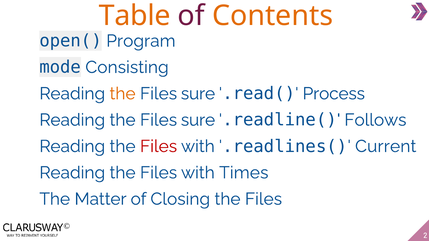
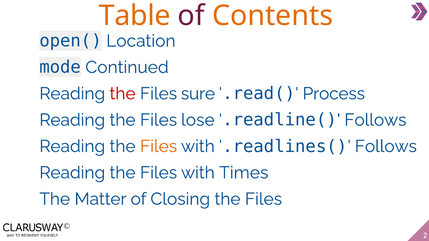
Program: Program -> Location (141, 41)
Consisting: Consisting -> Continued (127, 67)
the colour: orange -> red (123, 94)
sure: sure -> lose (198, 120)
Files colour: red -> orange (159, 147)
.readlines( Current: Current -> Follows (386, 147)
